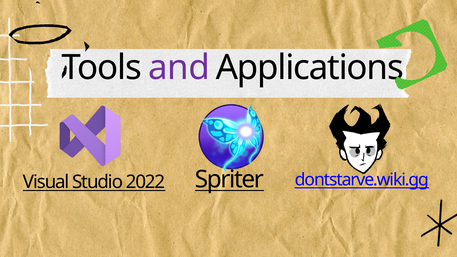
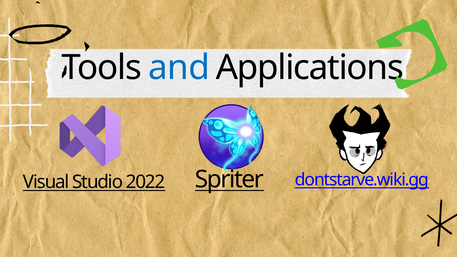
and colour: purple -> blue (179, 68)
